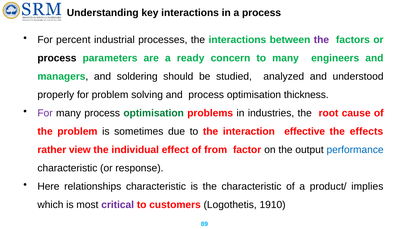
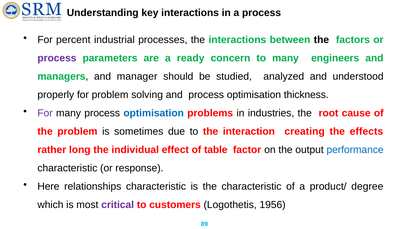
the colour: purple -> black (321, 40)
process colour: black -> purple (57, 58)
soldering: soldering -> manager (137, 77)
optimisation colour: green -> blue (154, 113)
effective: effective -> creating (305, 132)
view: view -> long (80, 150)
from: from -> table (216, 150)
implies: implies -> degree (367, 186)
1910: 1910 -> 1956 (273, 205)
